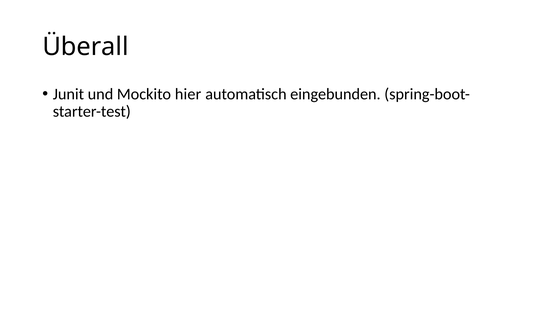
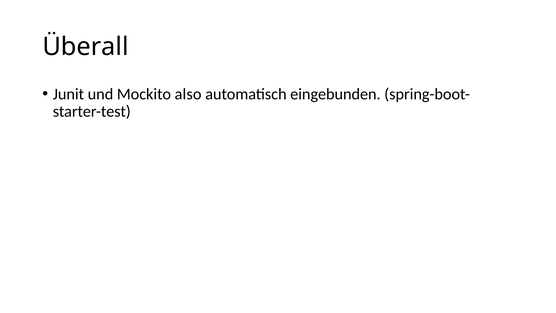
hier: hier -> also (188, 94)
